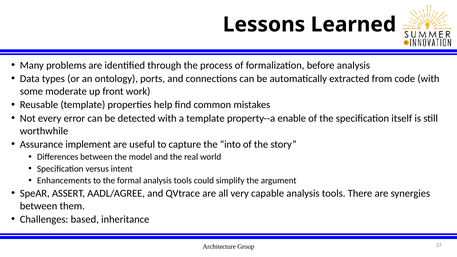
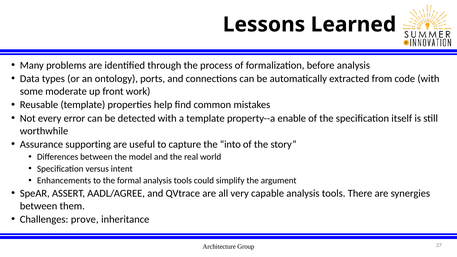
implement: implement -> supporting (88, 144)
based: based -> prove (85, 220)
